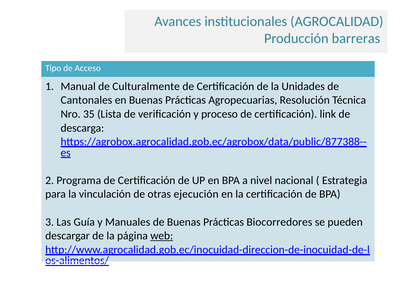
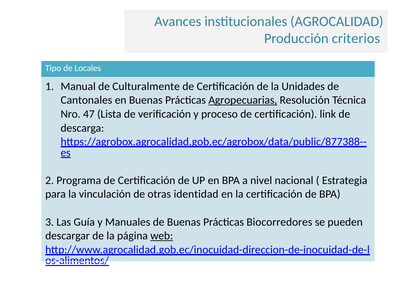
barreras: barreras -> criterios (356, 38)
Acceso: Acceso -> Locales (88, 68)
Agropecuarias underline: none -> present (243, 100)
35: 35 -> 47 (89, 114)
ejecución: ejecución -> identidad (196, 194)
